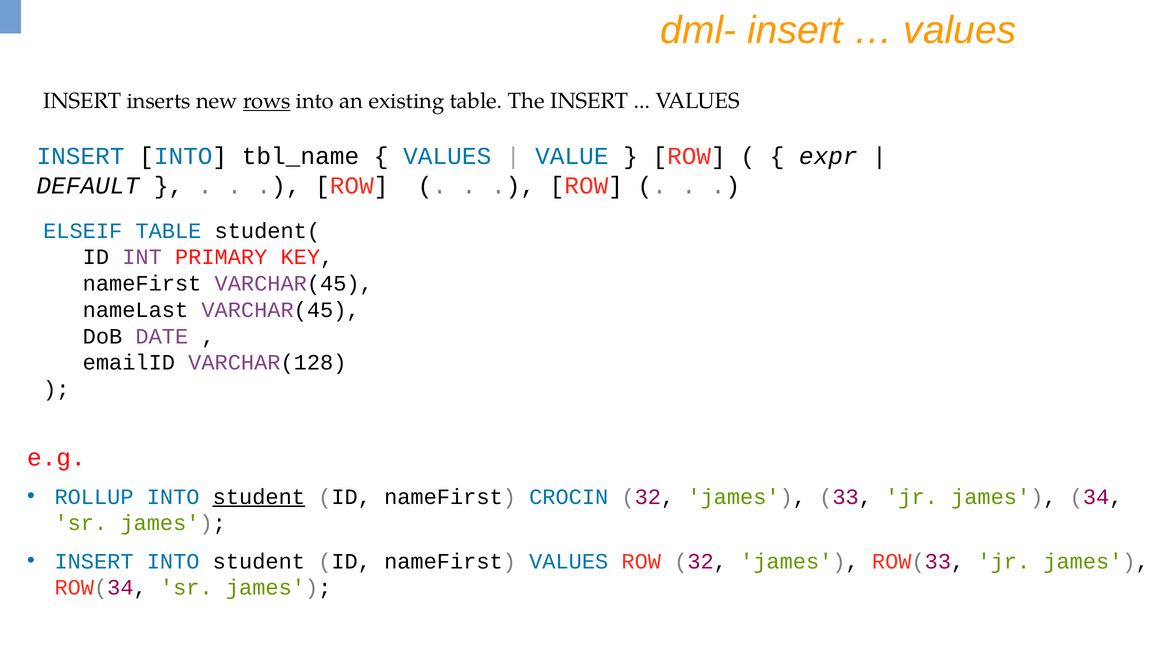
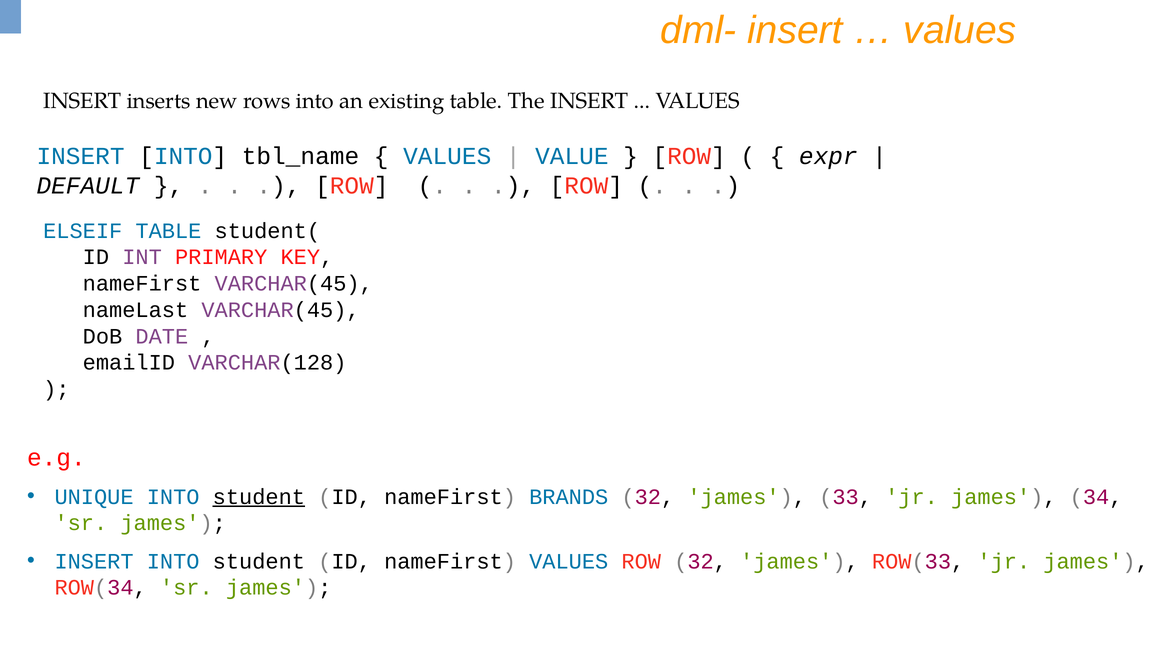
rows underline: present -> none (267, 101)
ROLLUP: ROLLUP -> UNIQUE (94, 497)
CROCIN: CROCIN -> BRANDS (569, 497)
